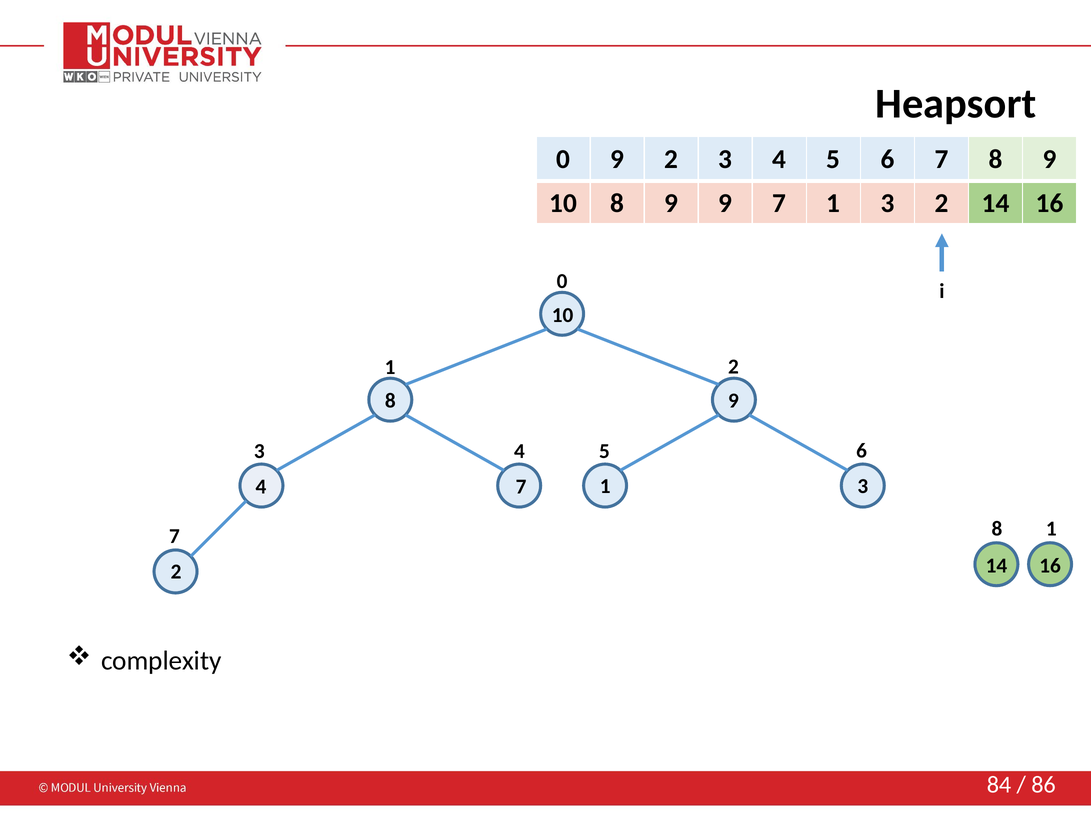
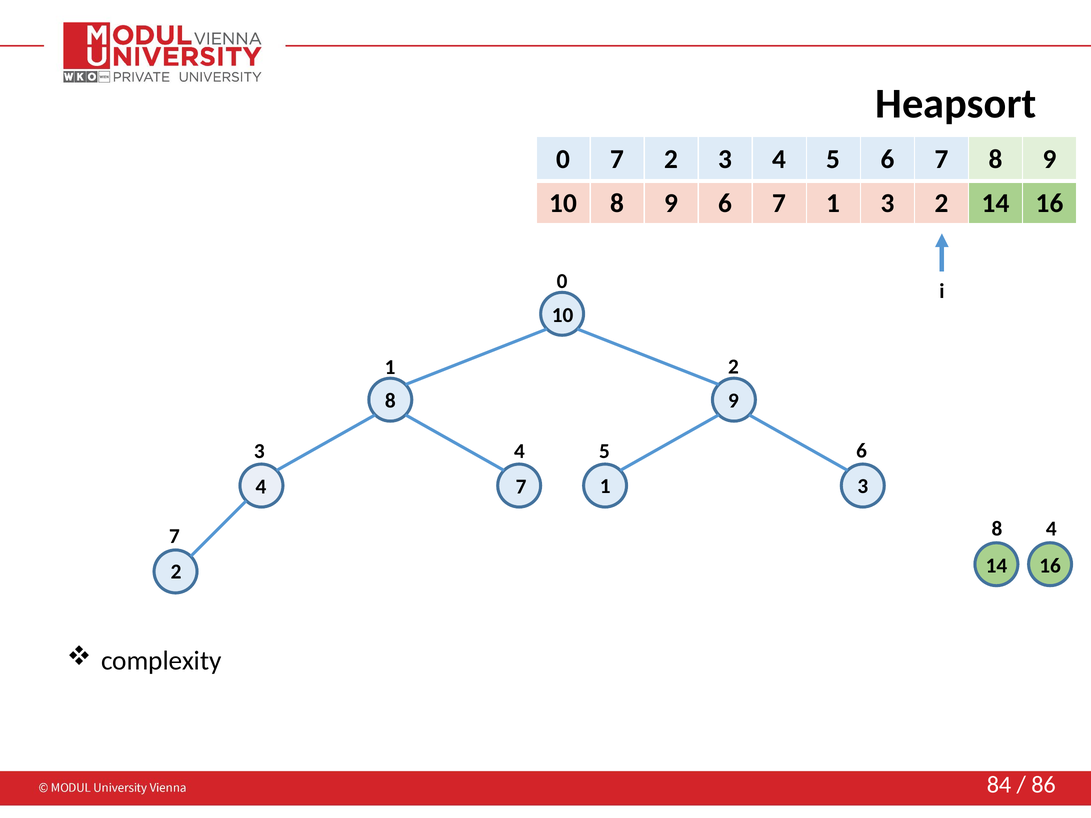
0 9: 9 -> 7 (617, 159)
9 9: 9 -> 6 (725, 203)
8 1: 1 -> 4 (1051, 529)
